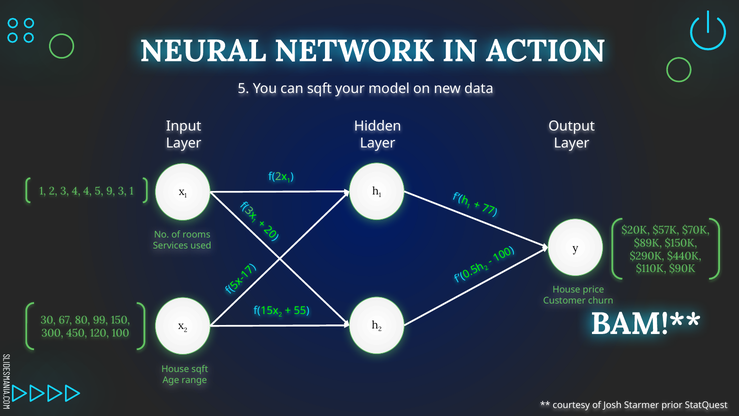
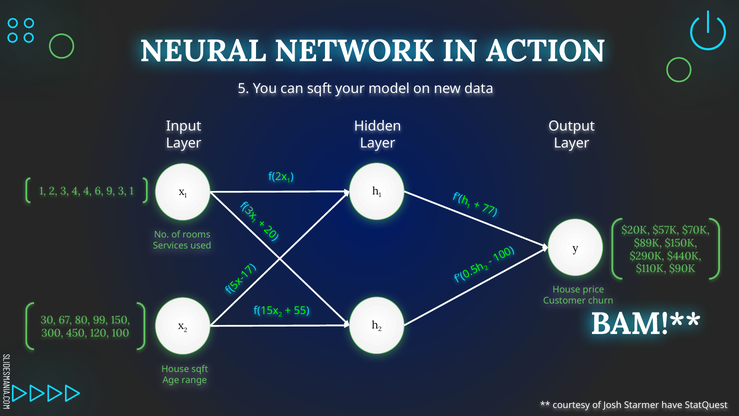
4 5: 5 -> 6 (99, 191)
prior: prior -> have (672, 405)
